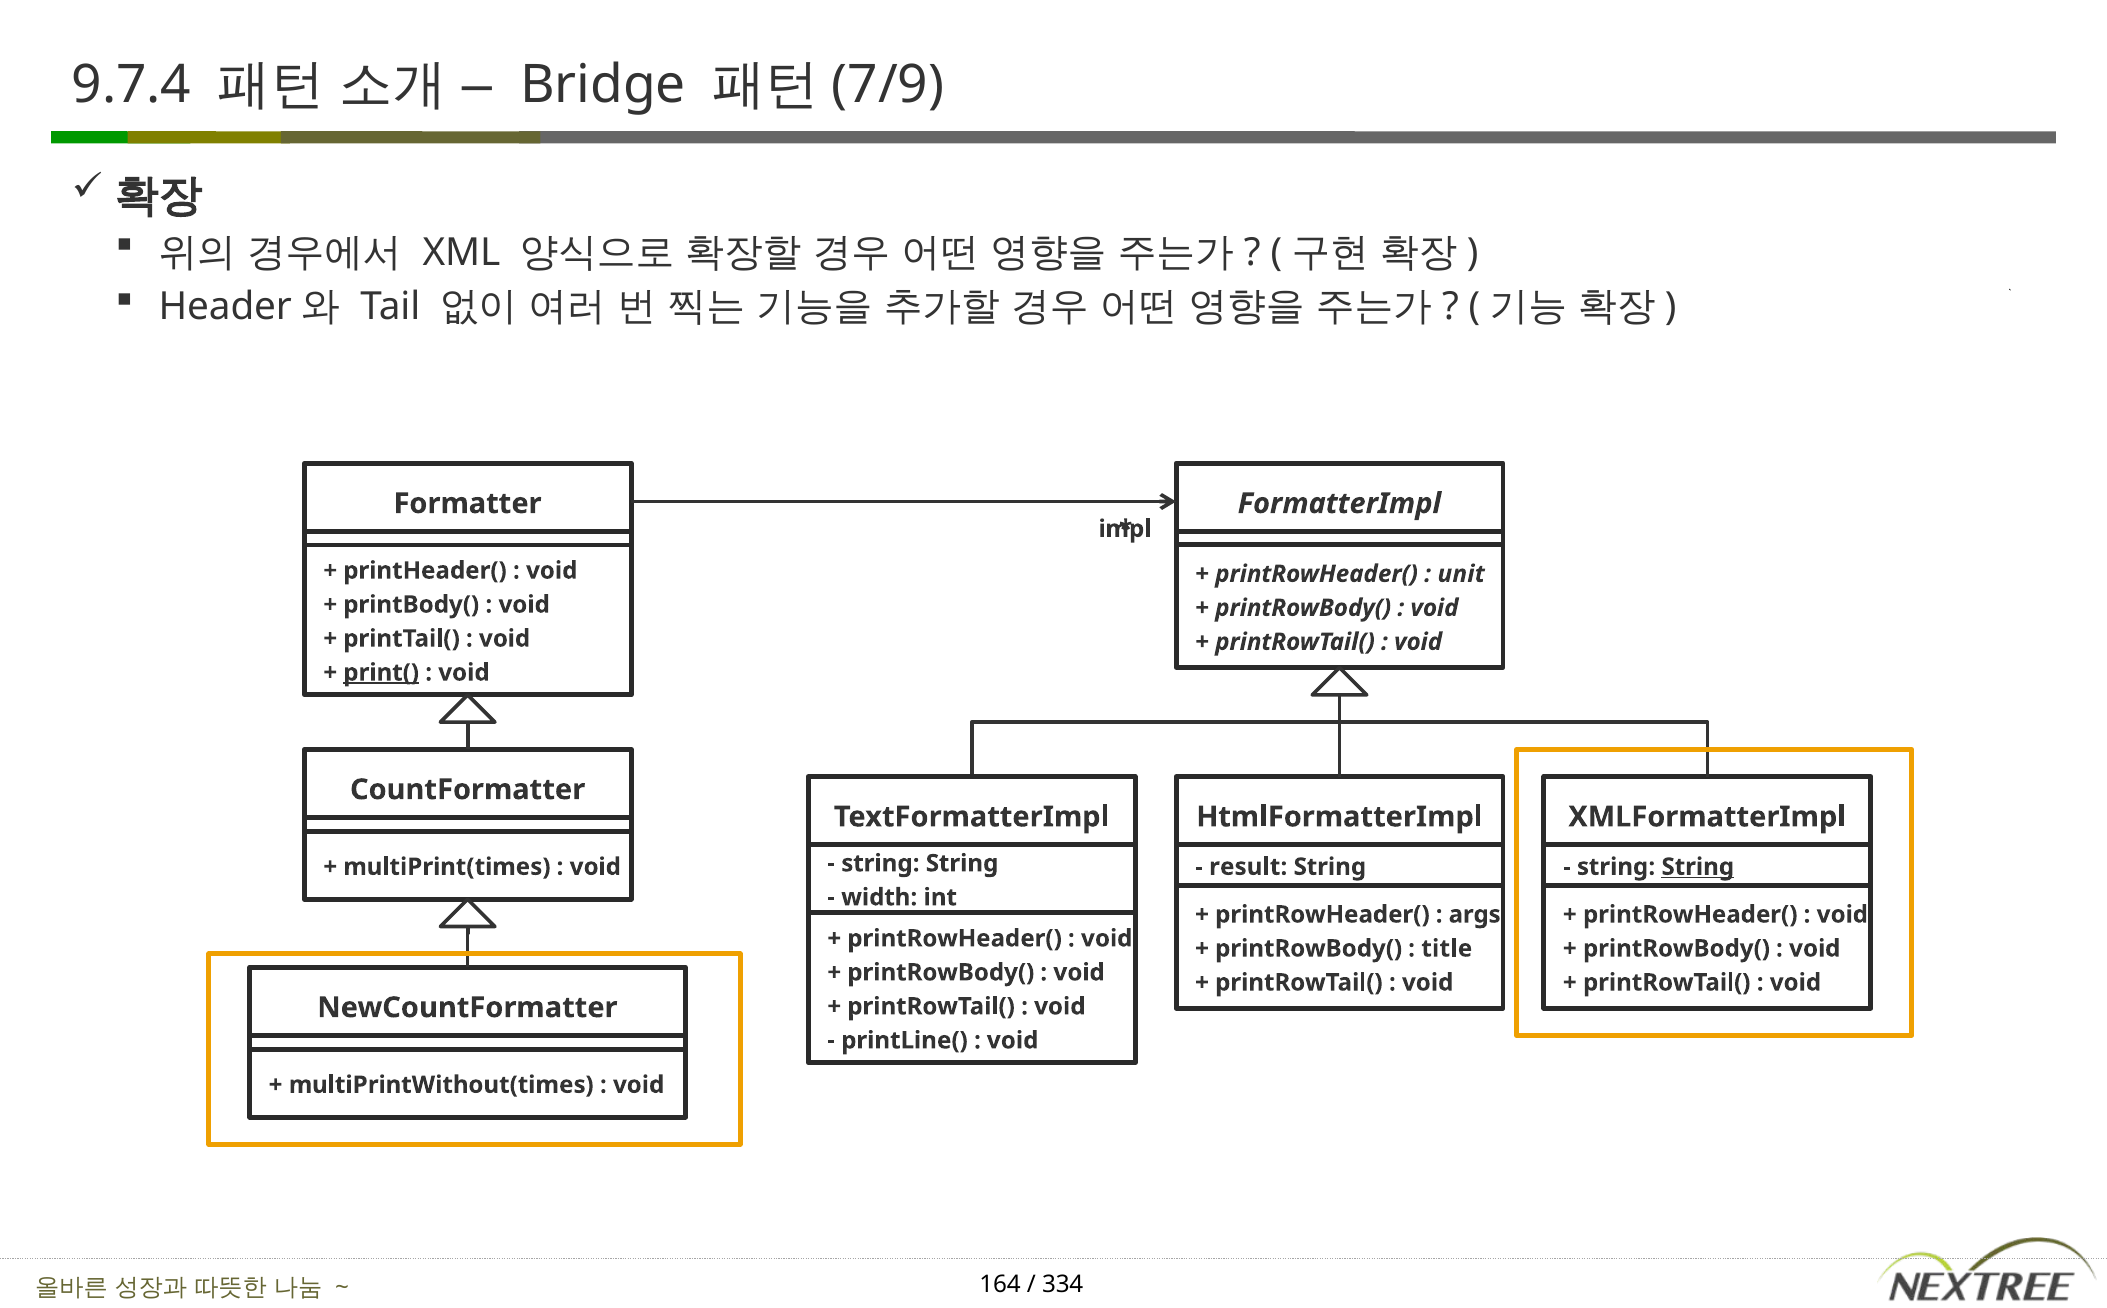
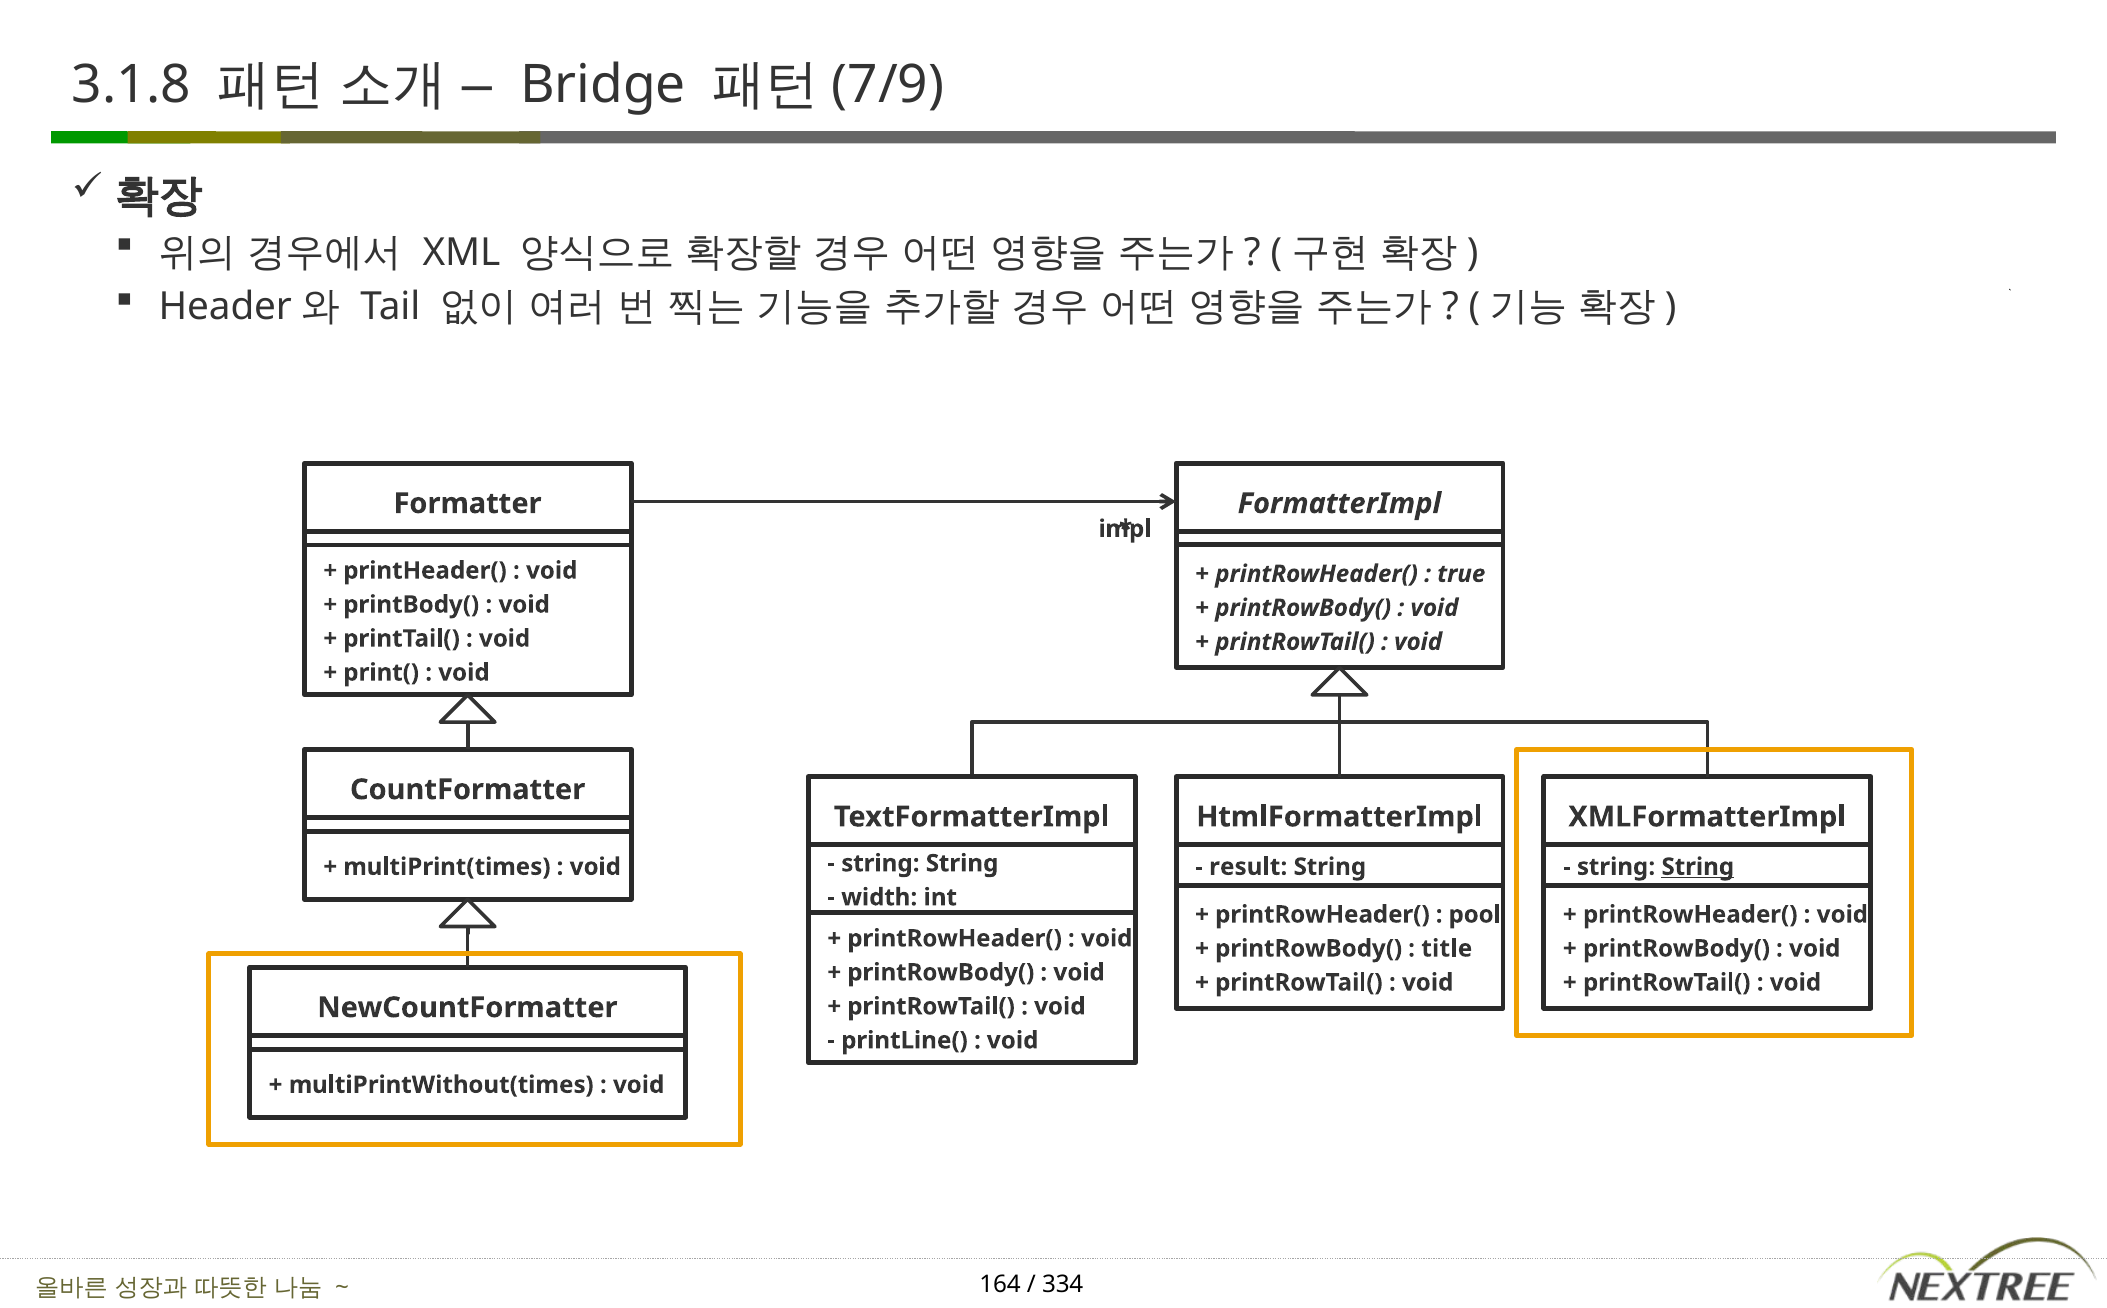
9.7.4: 9.7.4 -> 3.1.8 (132, 85)
unit: unit -> true (1461, 574)
print( underline: present -> none (381, 672)
args: args -> pool (1475, 914)
